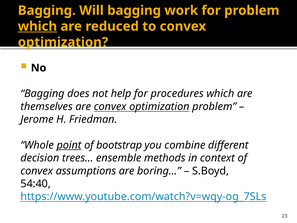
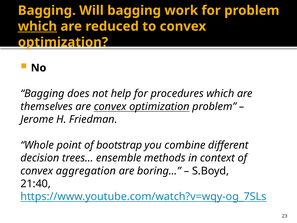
point underline: present -> none (69, 145)
assumptions: assumptions -> aggregation (86, 171)
54:40: 54:40 -> 21:40 (36, 184)
